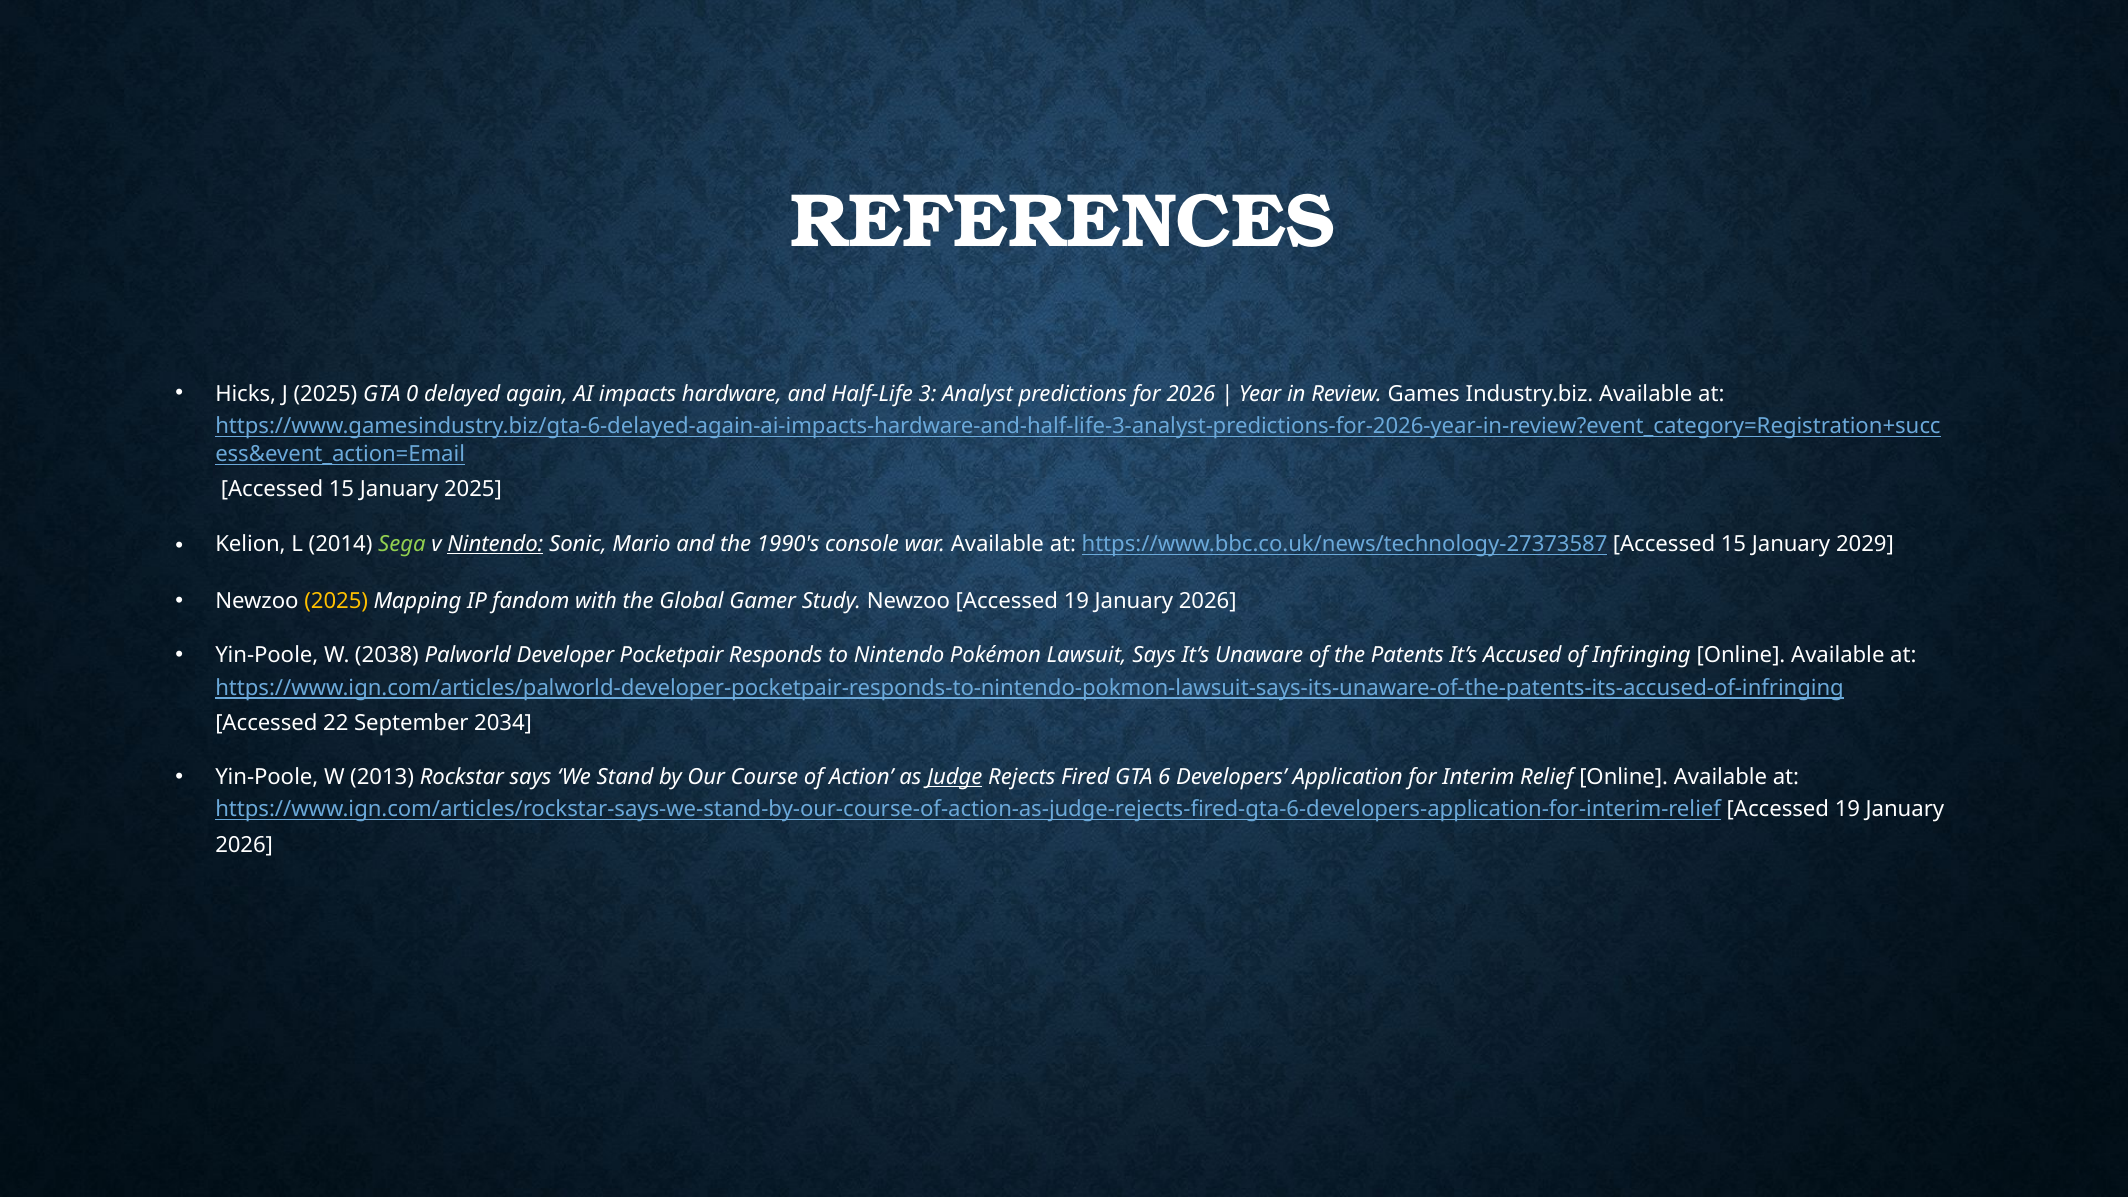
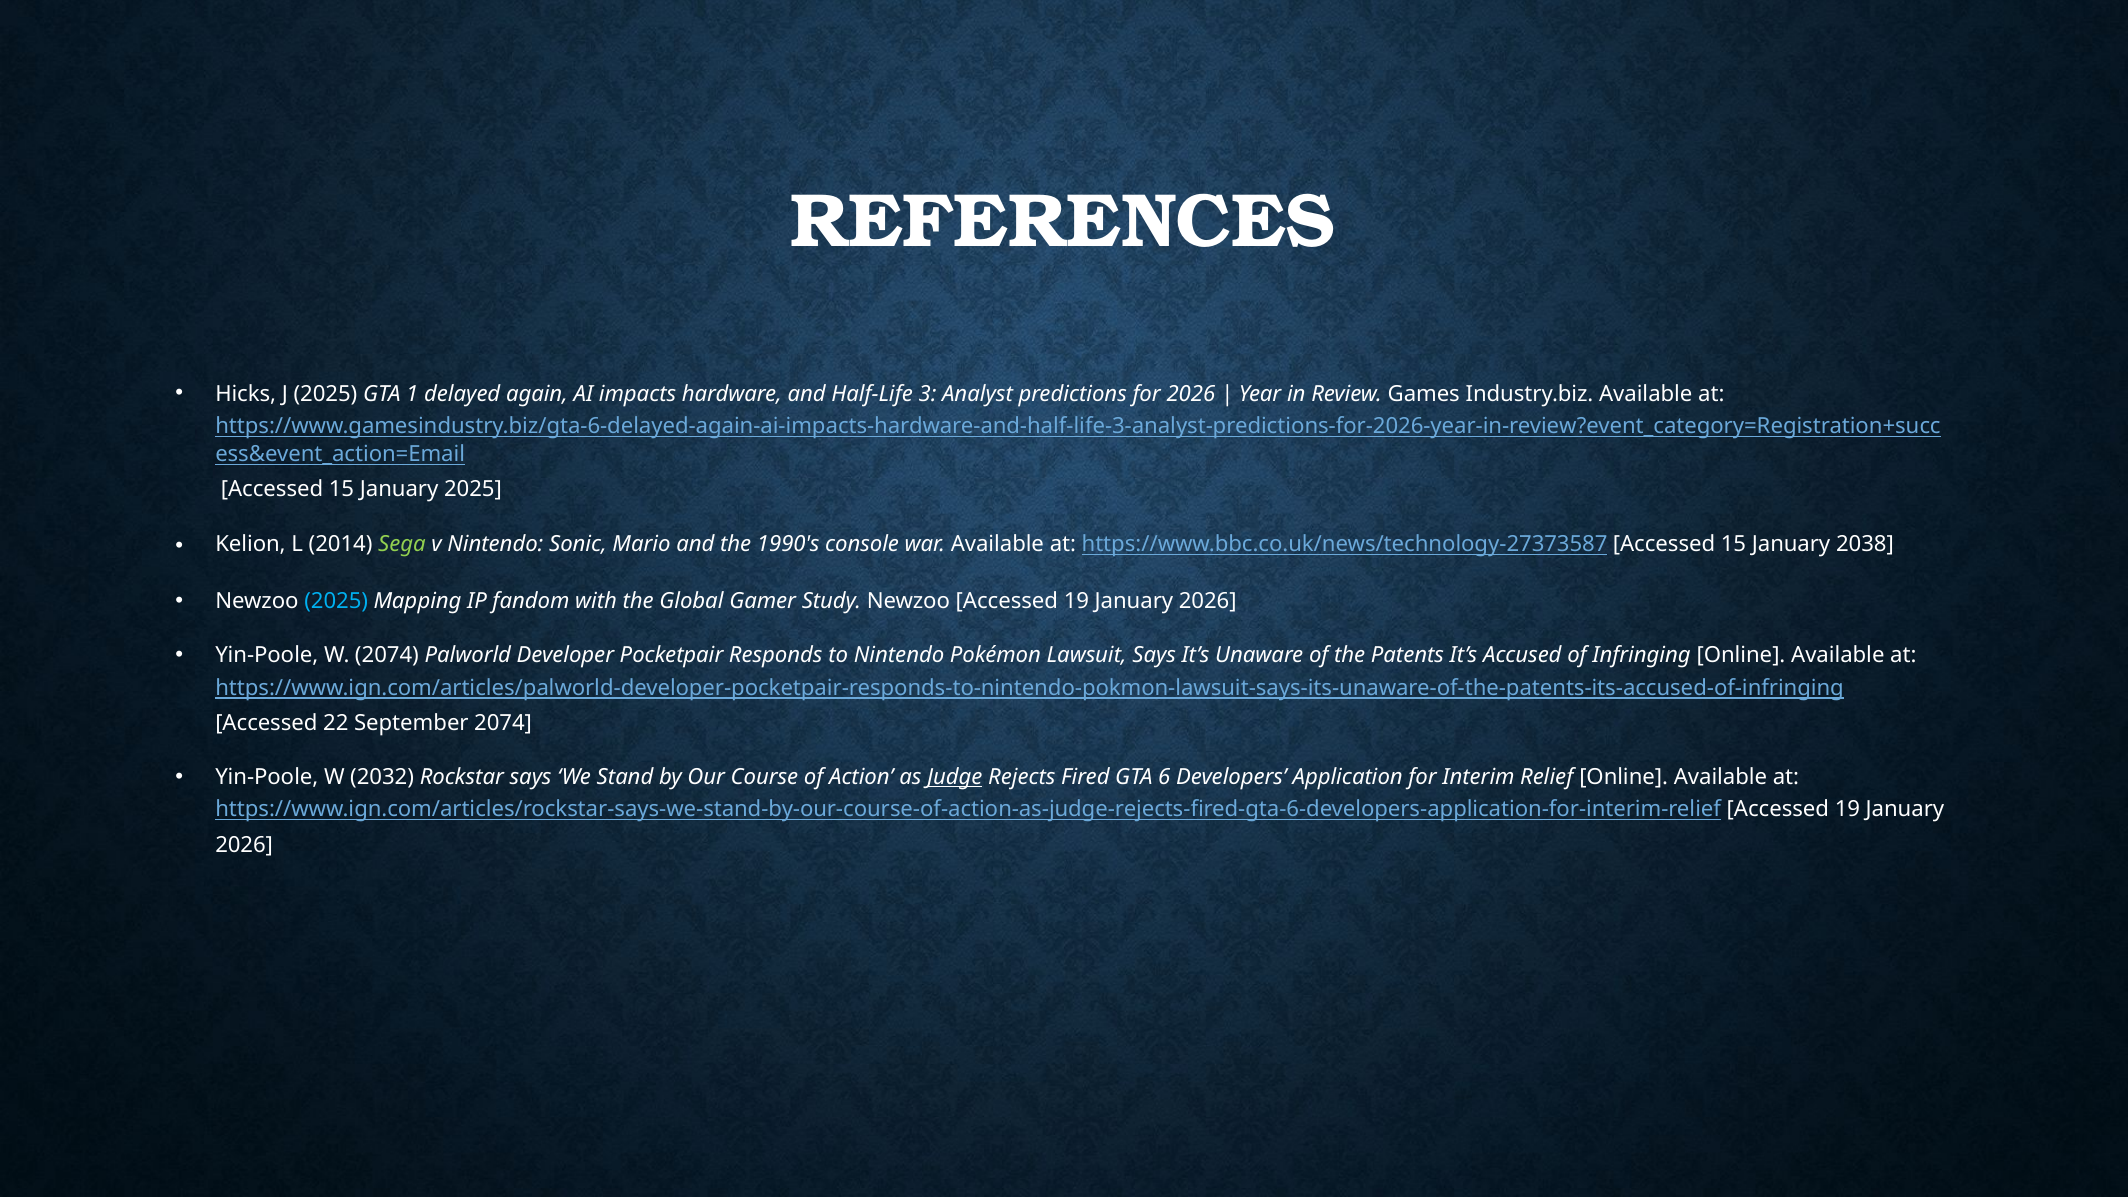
0: 0 -> 1 (412, 394)
Nintendo underline: present -> none (495, 544)
2029: 2029 -> 2038 (1865, 544)
2025 colour: yellow -> light blue (336, 602)
W 2038: 2038 -> 2074 (387, 656)
September 2034: 2034 -> 2074 (503, 723)
2013: 2013 -> 2032 (382, 777)
